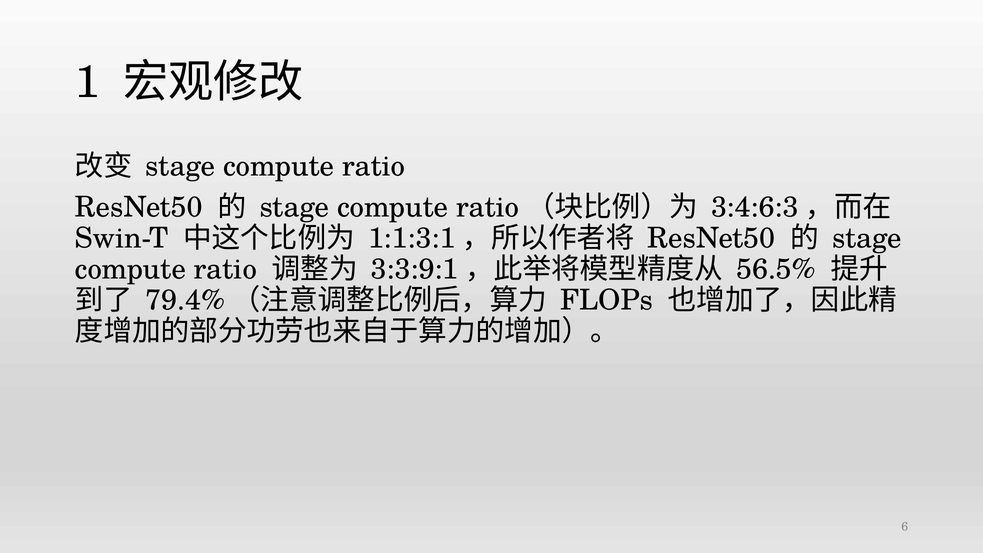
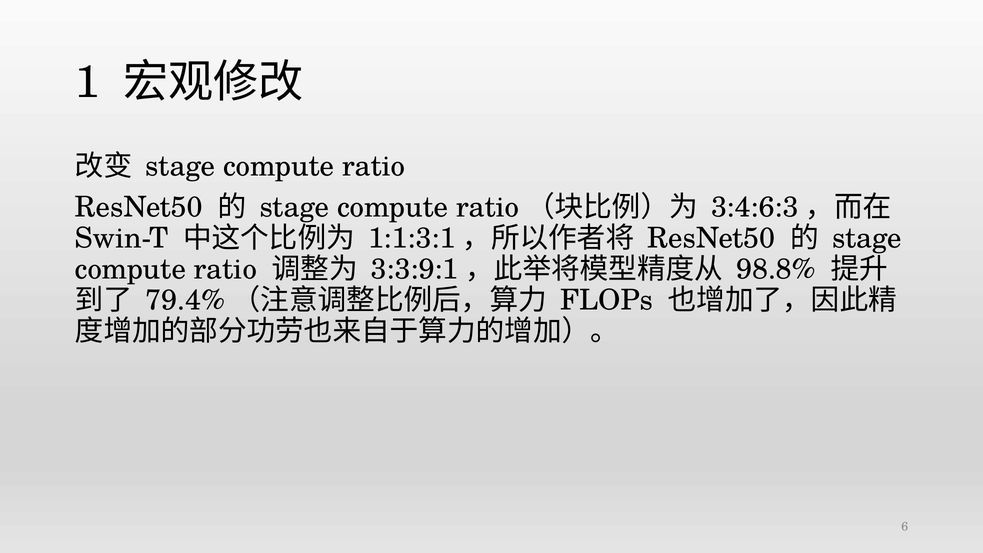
56.5%: 56.5% -> 98.8% (776, 269)
